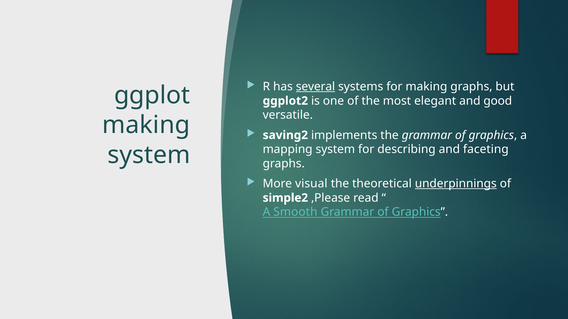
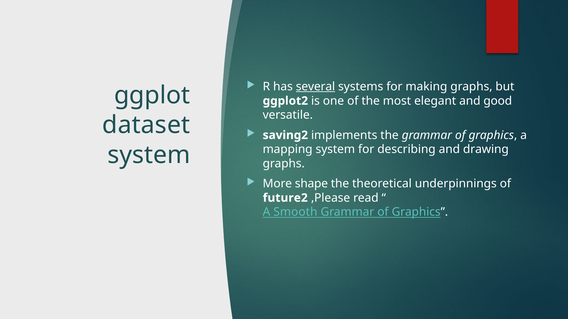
making: making -> dataset (146, 125)
faceting: faceting -> drawing (486, 150)
visual: visual -> shape (311, 184)
underpinnings underline: present -> none (456, 184)
simple2: simple2 -> future2 (285, 198)
